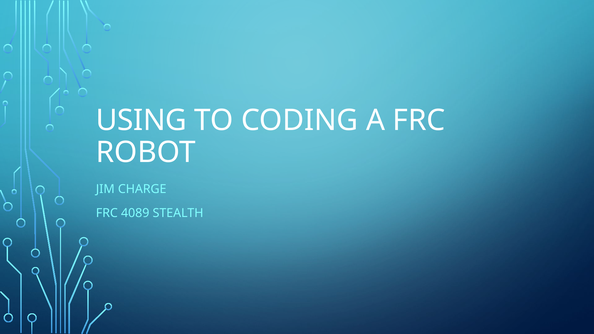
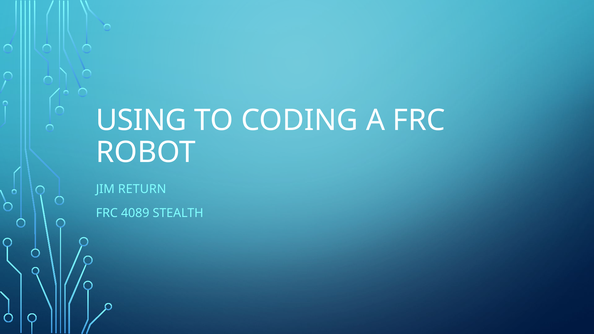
CHARGE: CHARGE -> RETURN (142, 189)
